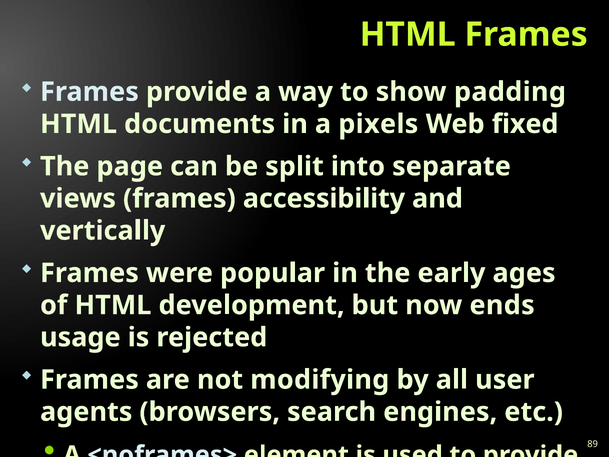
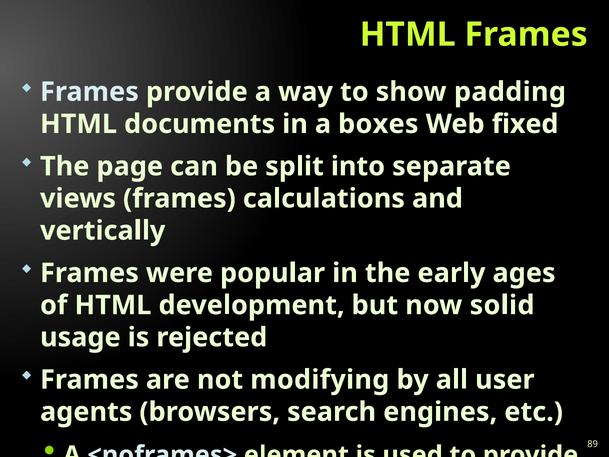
pixels: pixels -> boxes (378, 124)
accessibility: accessibility -> calculations (324, 198)
ends: ends -> solid (502, 305)
